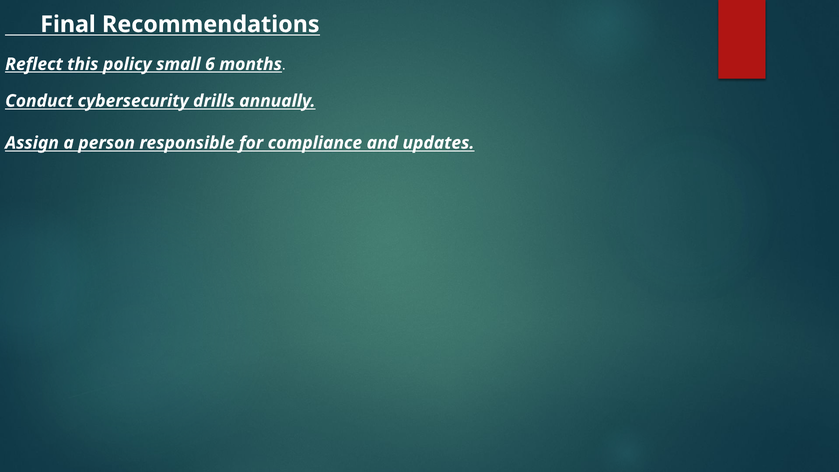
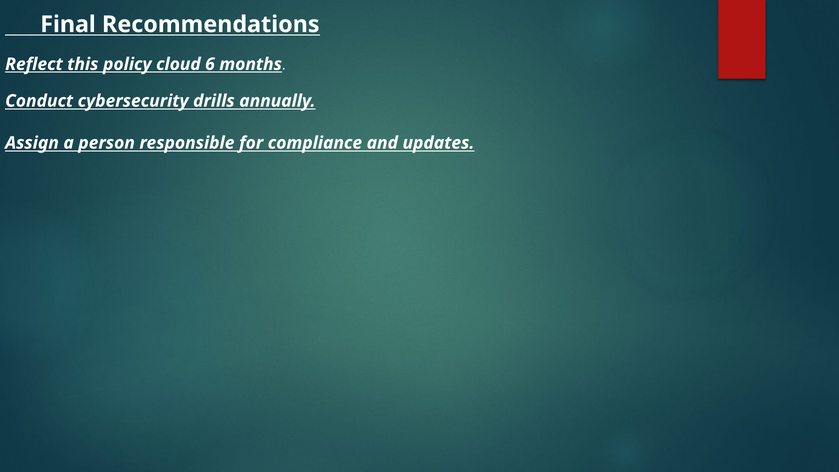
small: small -> cloud (178, 64)
